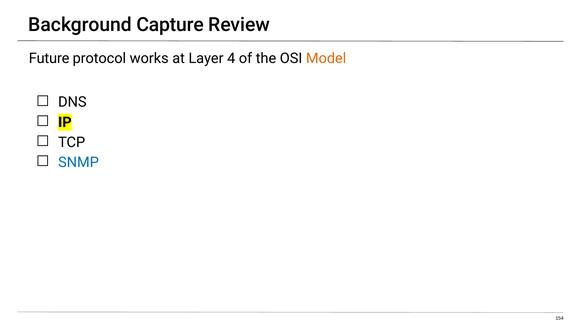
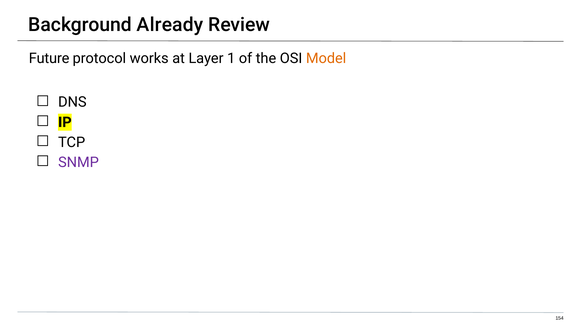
Capture: Capture -> Already (170, 25)
4: 4 -> 1 (231, 58)
SNMP colour: blue -> purple (78, 162)
